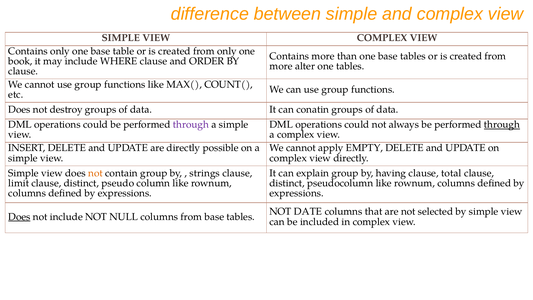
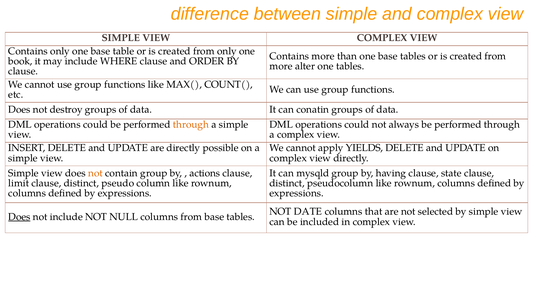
through colour: purple -> orange (191, 124)
through underline: present -> none (502, 124)
EMPTY: EMPTY -> YIELDS (365, 148)
strings: strings -> actions (205, 173)
explain: explain -> mysqld (313, 173)
total: total -> state (451, 173)
